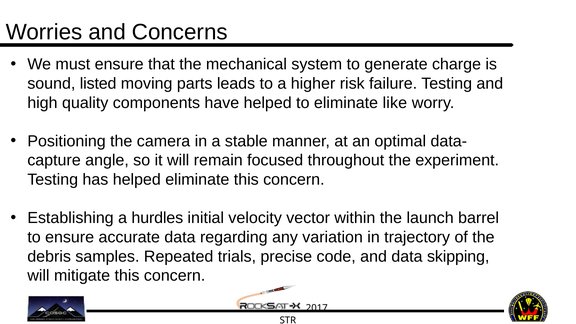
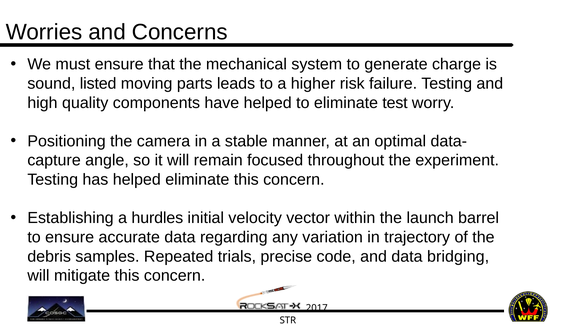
like: like -> test (395, 103)
skipping: skipping -> bridging (458, 256)
